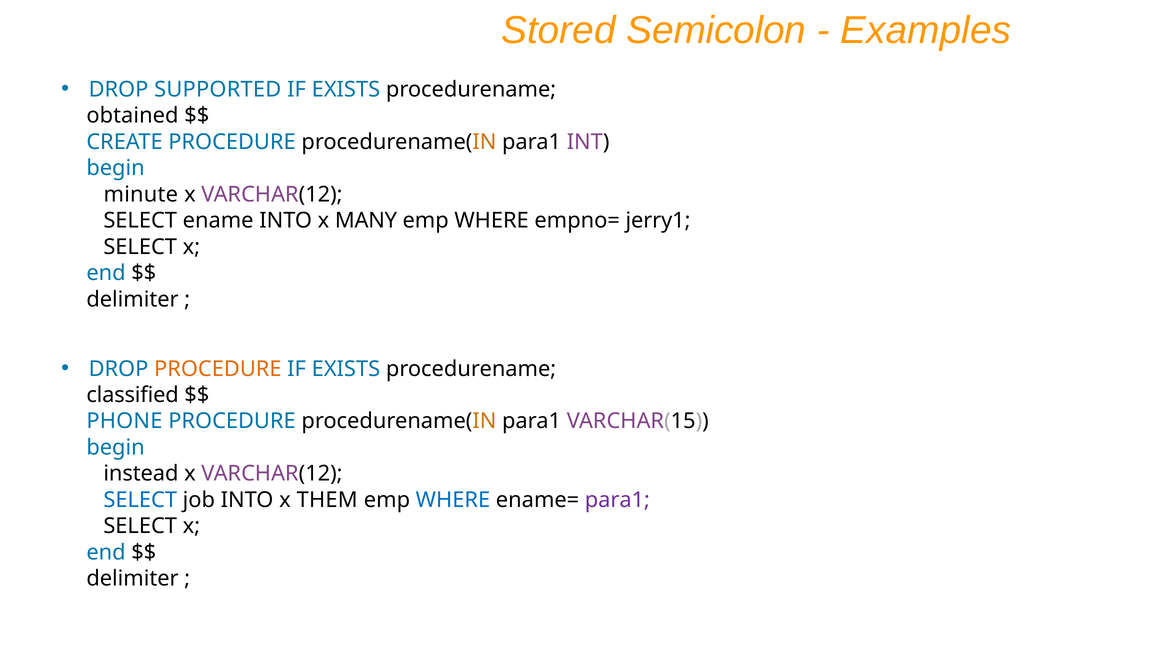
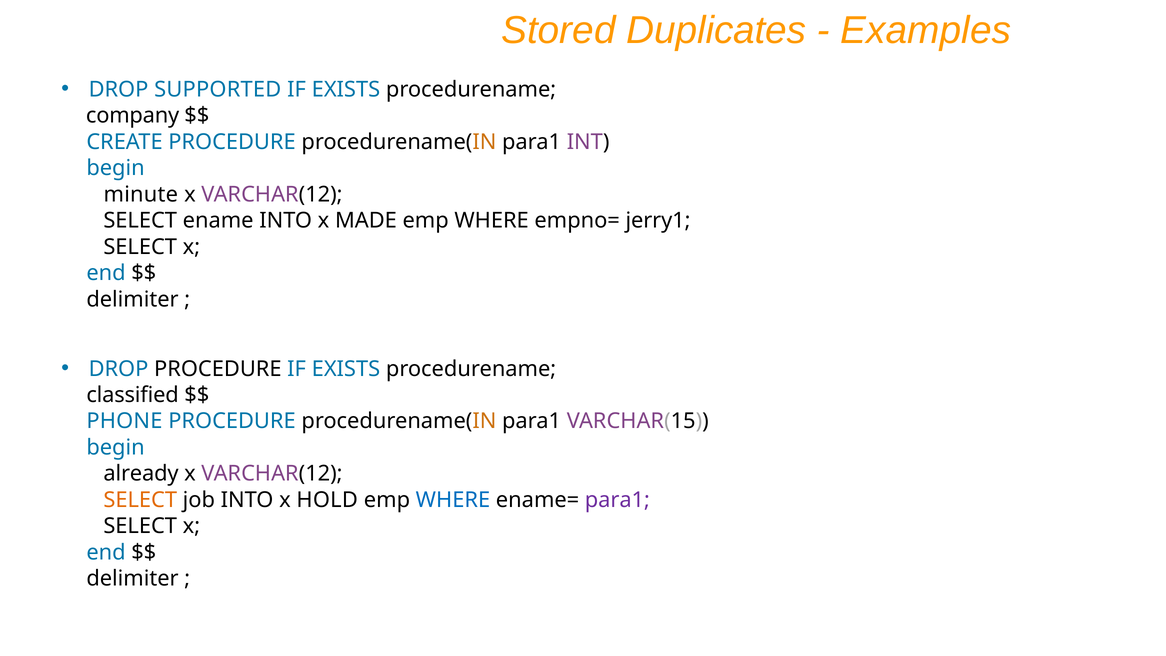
Semicolon: Semicolon -> Duplicates (716, 30)
obtained: obtained -> company (133, 116)
MANY: MANY -> MADE (366, 221)
PROCEDURE colour: orange -> black (218, 369)
instead: instead -> already (141, 474)
SELECT colour: blue -> orange (140, 500)
THEM: THEM -> HOLD (327, 500)
